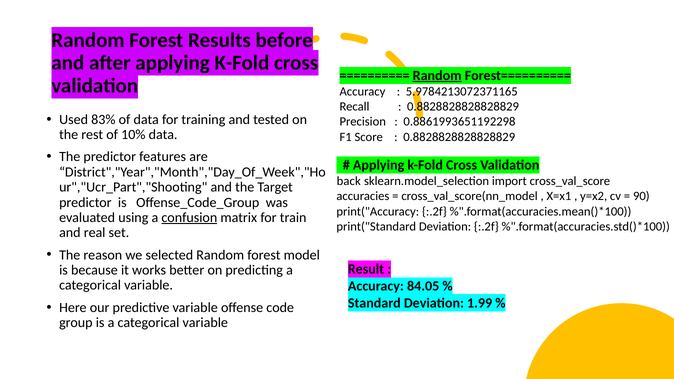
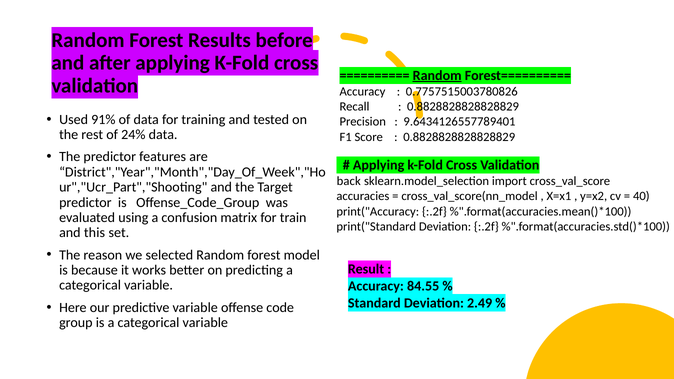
5.9784213072371165: 5.9784213072371165 -> 0.7757515003780826 (462, 92)
83%: 83% -> 91% (103, 119)
0.8861993651192298: 0.8861993651192298 -> 9.6434126557789401 (459, 122)
10%: 10% -> 24% (133, 135)
90: 90 -> 40 (641, 196)
confusion underline: present -> none (189, 218)
real: real -> this (95, 233)
84.05: 84.05 -> 84.55 (423, 286)
1.99: 1.99 -> 2.49 (480, 303)
